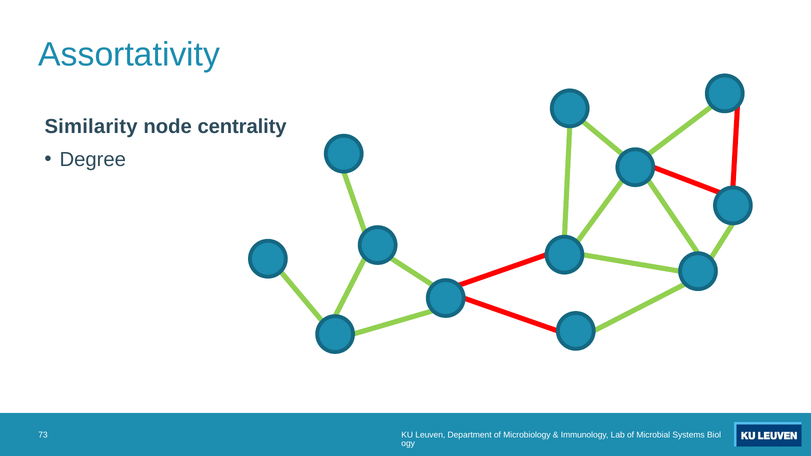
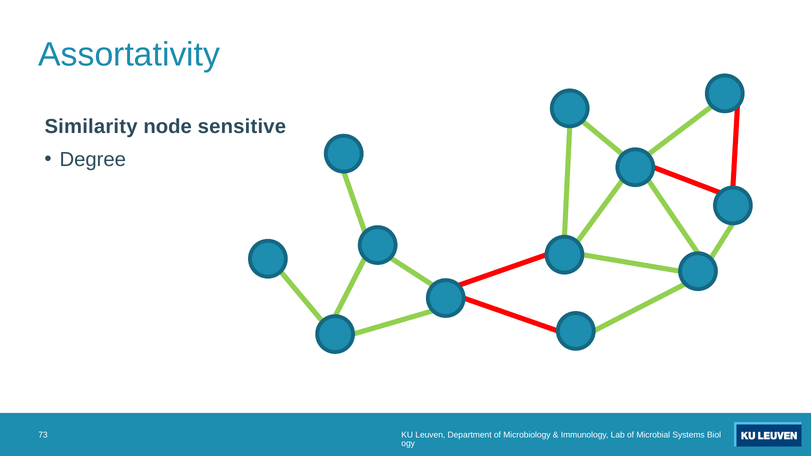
centrality: centrality -> sensitive (242, 127)
